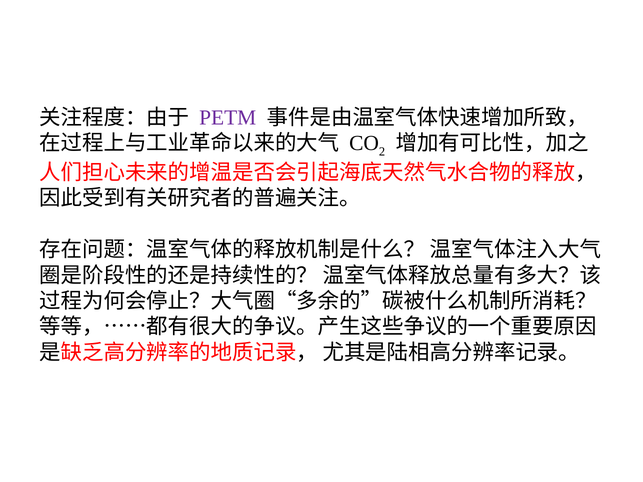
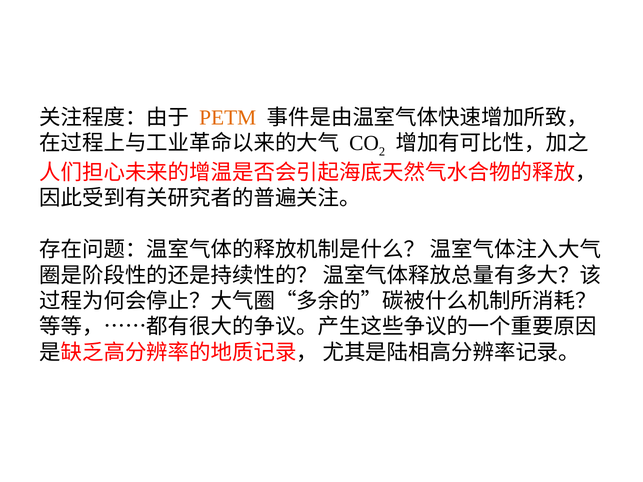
PETM colour: purple -> orange (228, 118)
